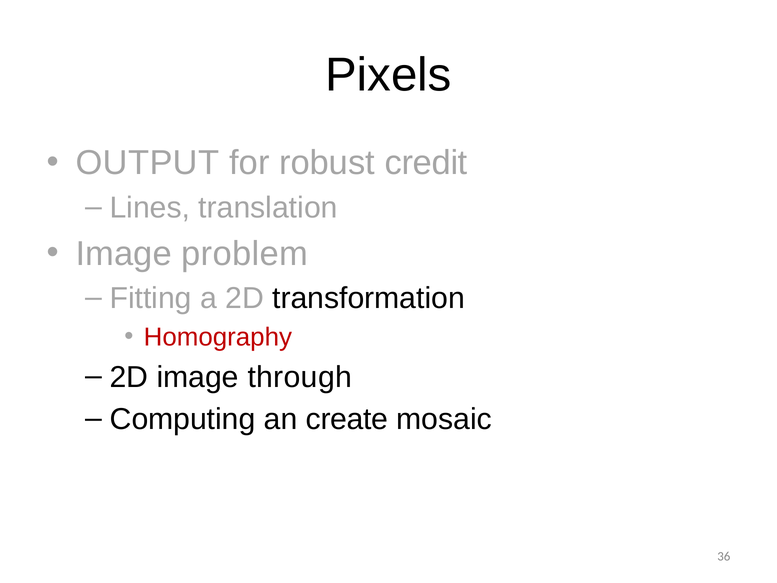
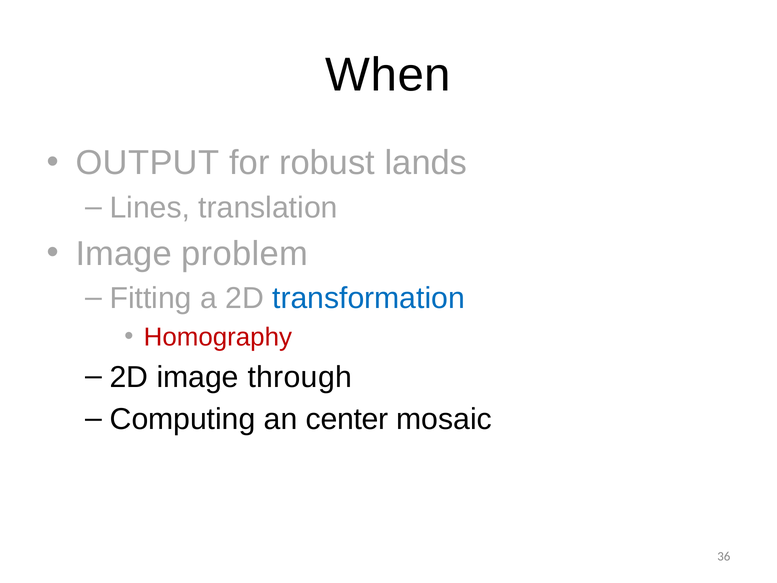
Pixels: Pixels -> When (388, 75)
credit: credit -> lands (426, 163)
transformation colour: black -> blue (369, 298)
create: create -> center (347, 419)
